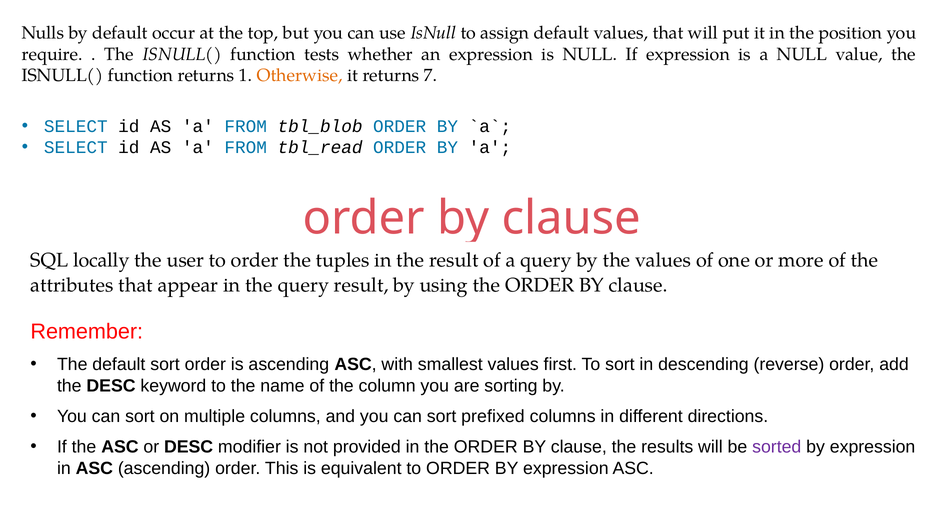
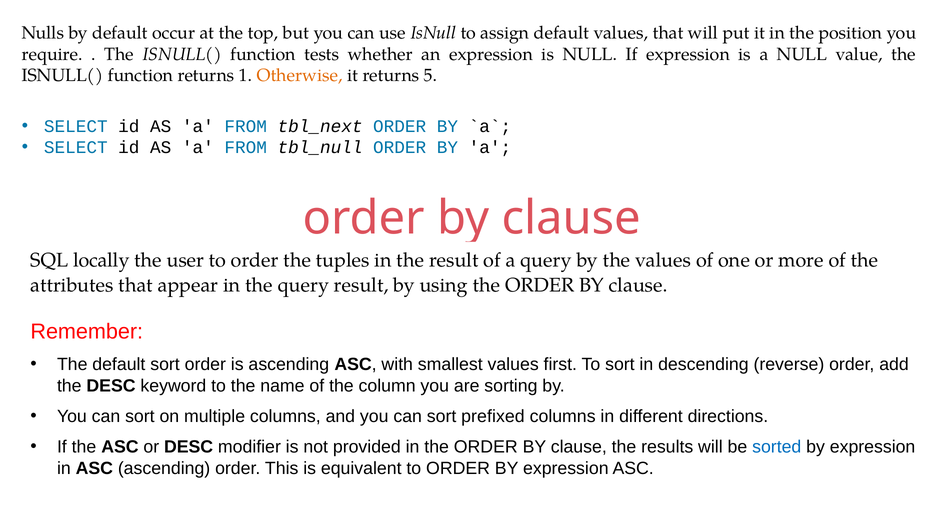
7: 7 -> 5 (430, 76)
tbl_blob: tbl_blob -> tbl_next (320, 126)
tbl_read: tbl_read -> tbl_null (320, 148)
sorted colour: purple -> blue (777, 447)
